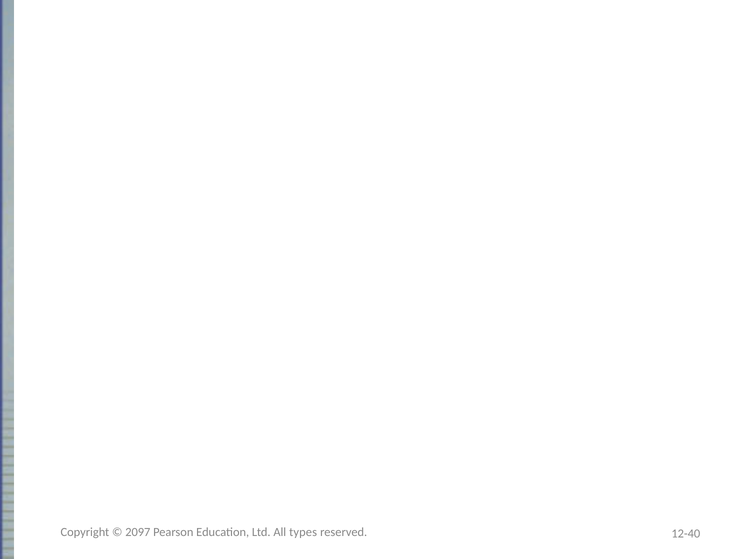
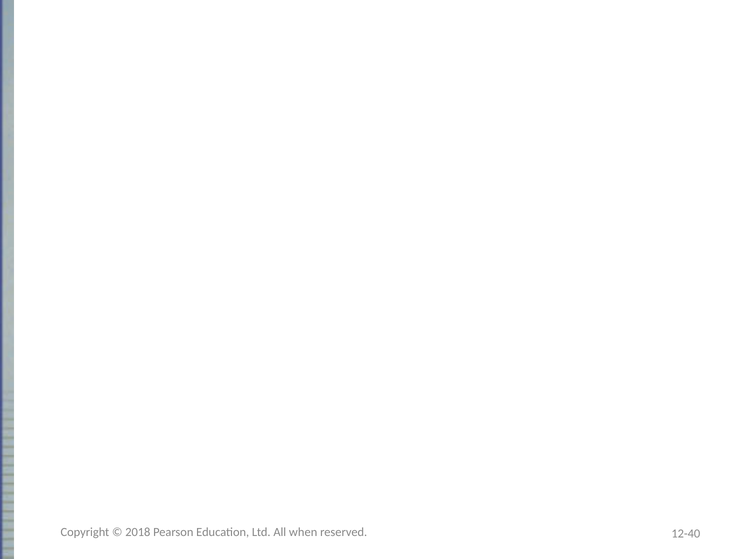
2097: 2097 -> 2018 (138, 532)
types: types -> when (303, 532)
